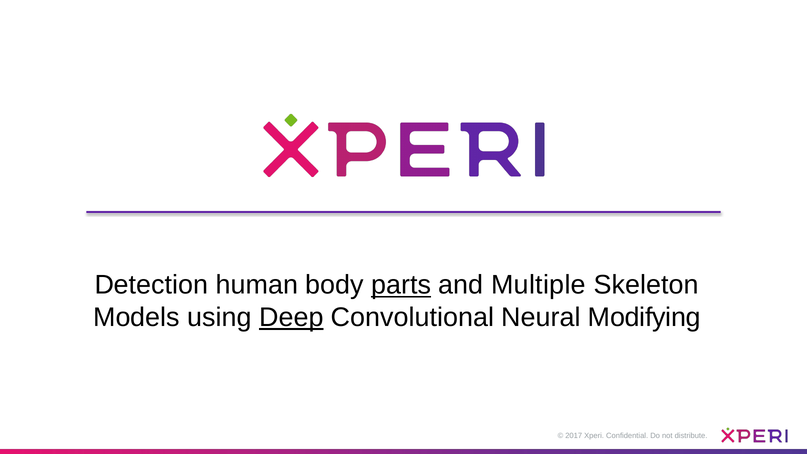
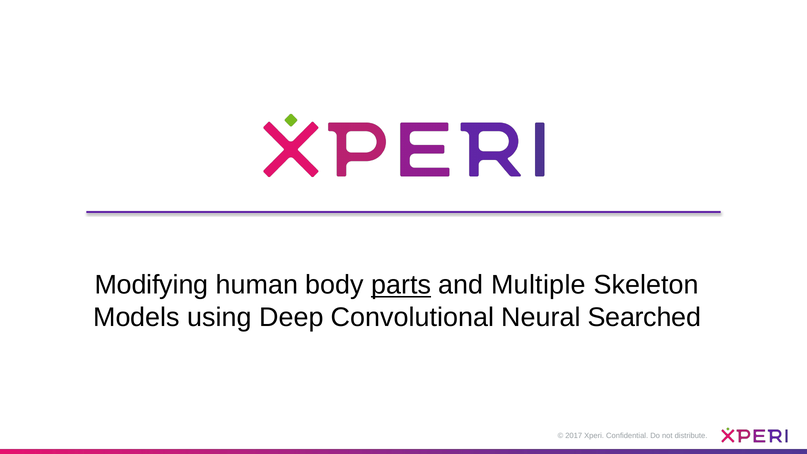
Detection: Detection -> Modifying (151, 285)
Deep underline: present -> none (291, 317)
Modifying: Modifying -> Searched (644, 317)
